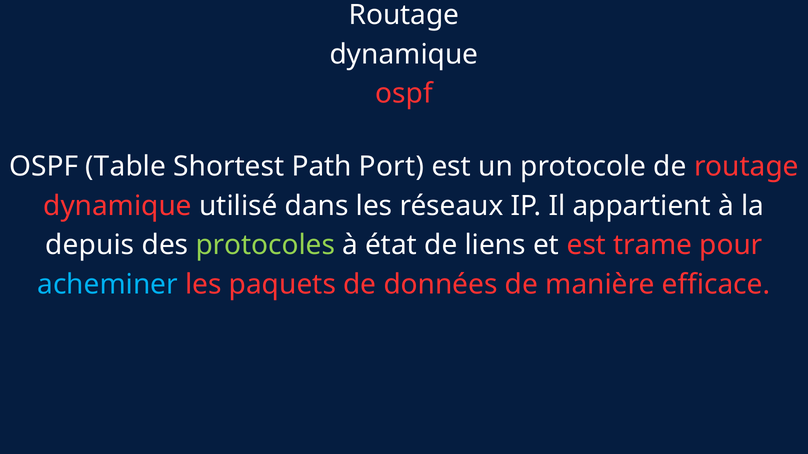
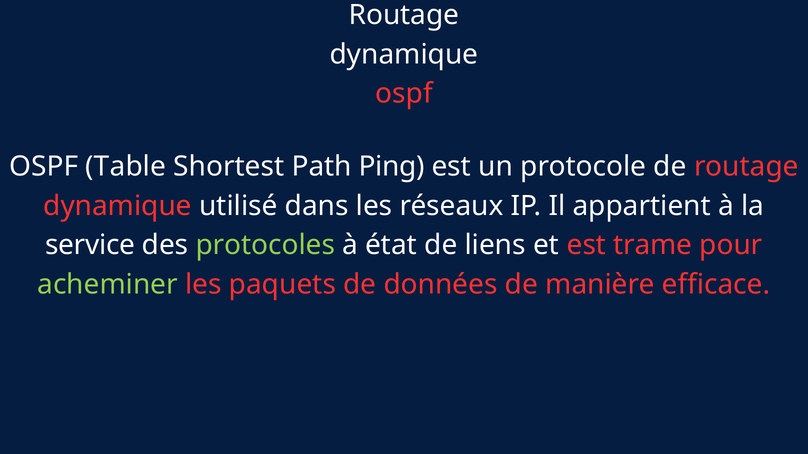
Port: Port -> Ping (392, 167)
depuis: depuis -> service (90, 245)
acheminer colour: light blue -> light green (108, 285)
